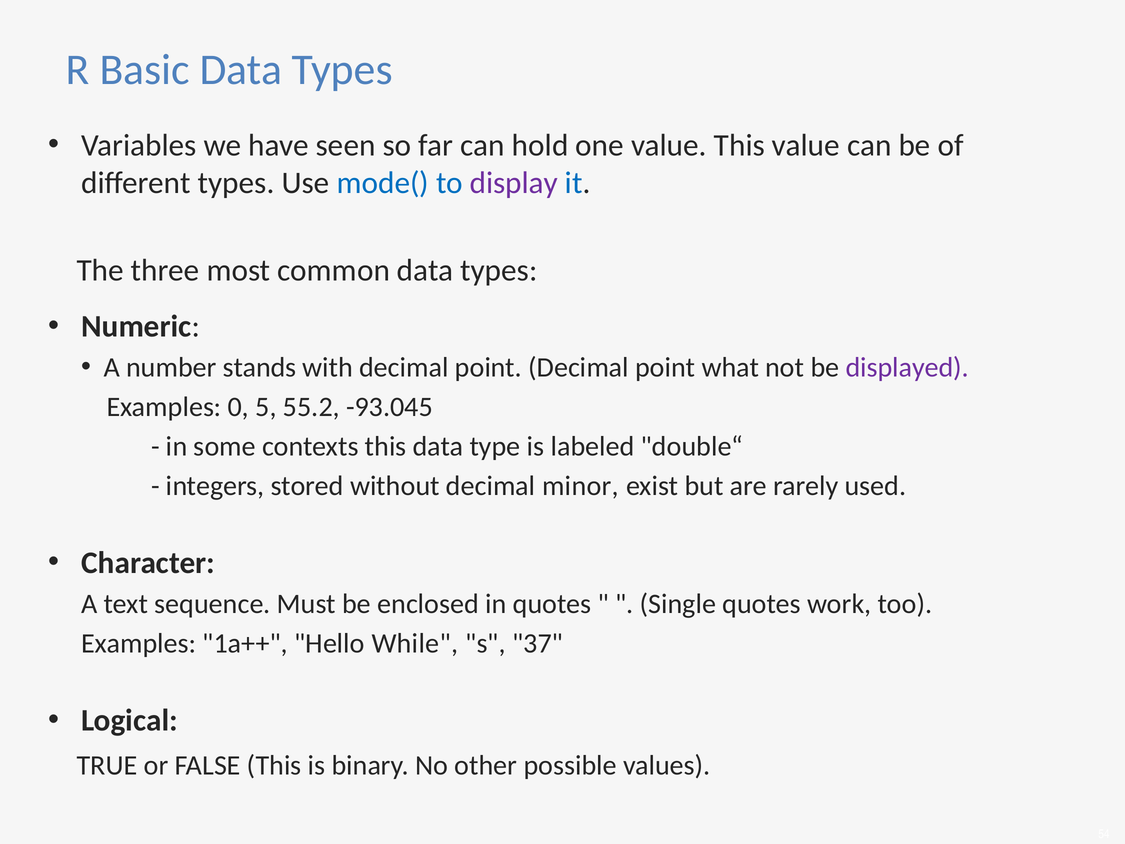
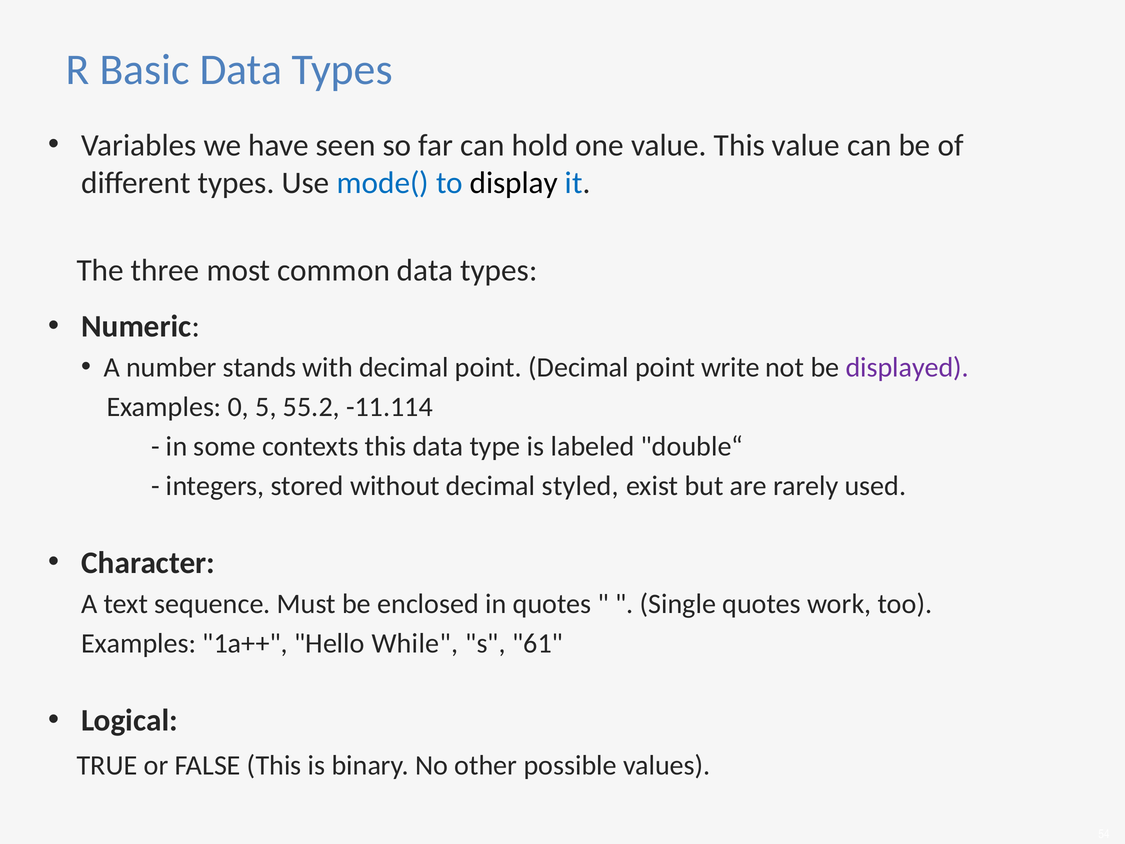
display colour: purple -> black (514, 183)
what: what -> write (730, 368)
-93.045: -93.045 -> -11.114 (390, 407)
minor: minor -> styled (580, 486)
37: 37 -> 61 (538, 643)
